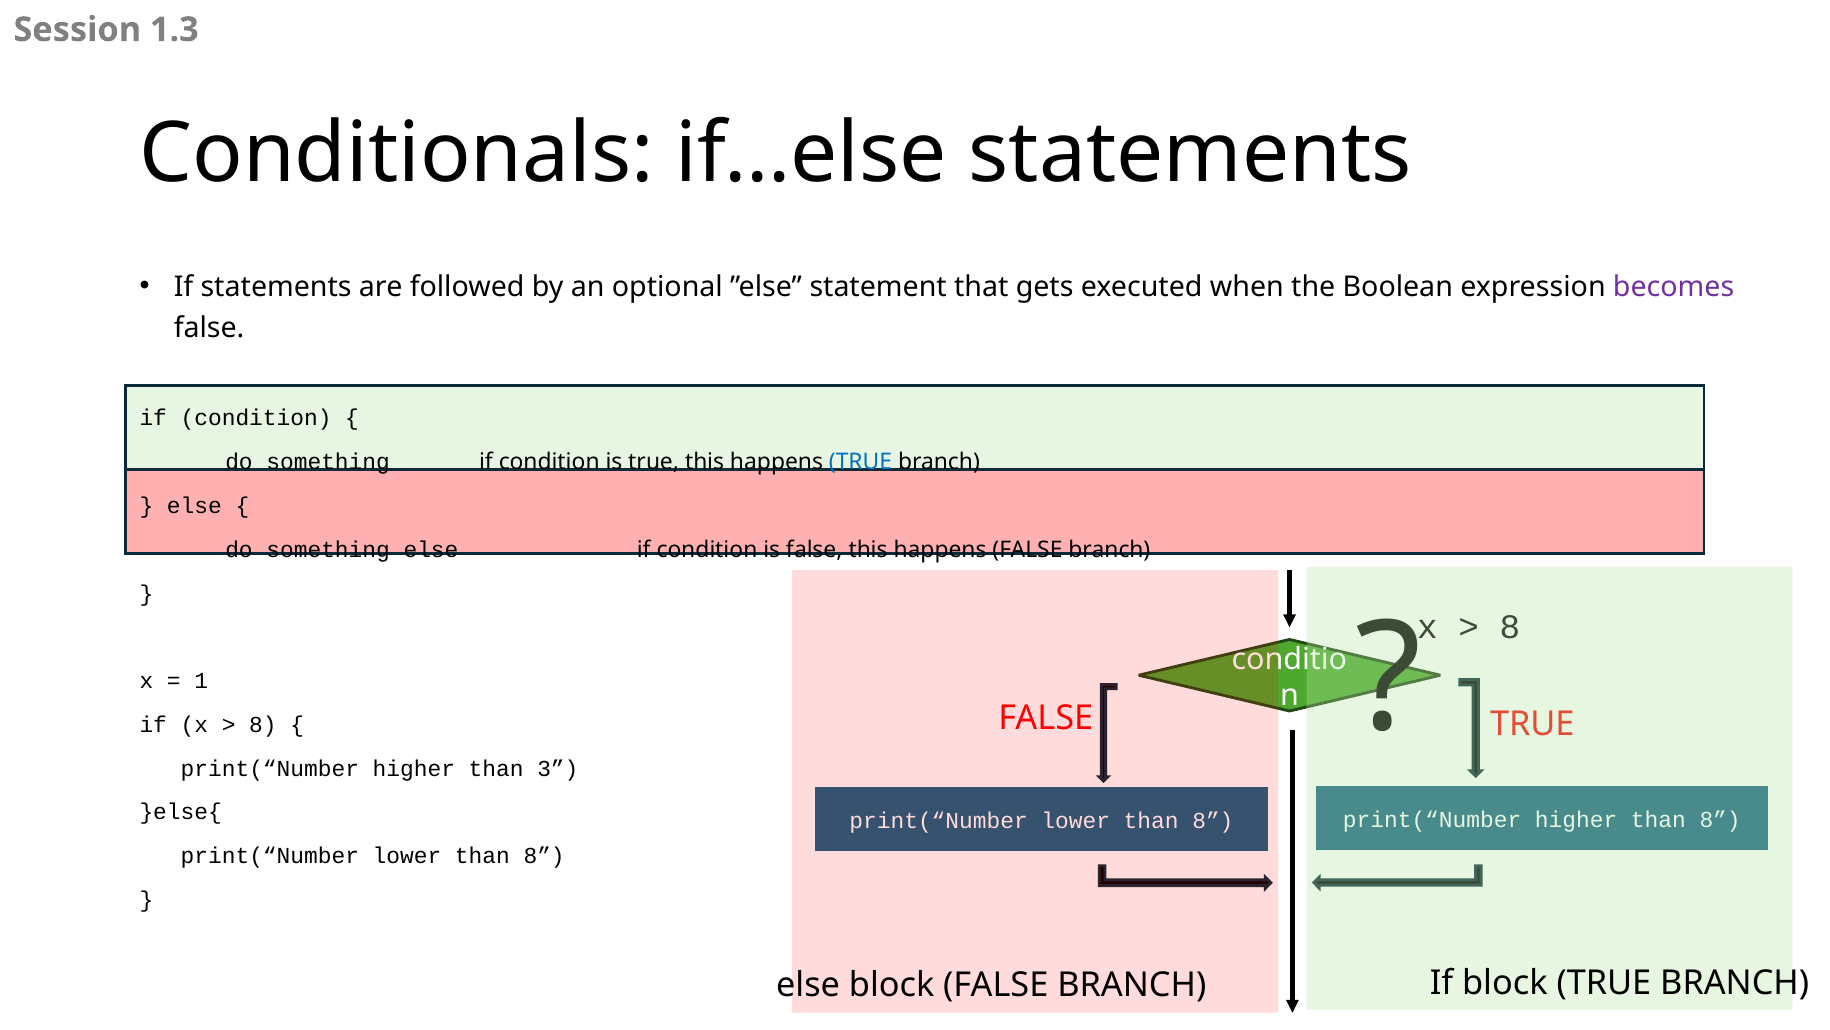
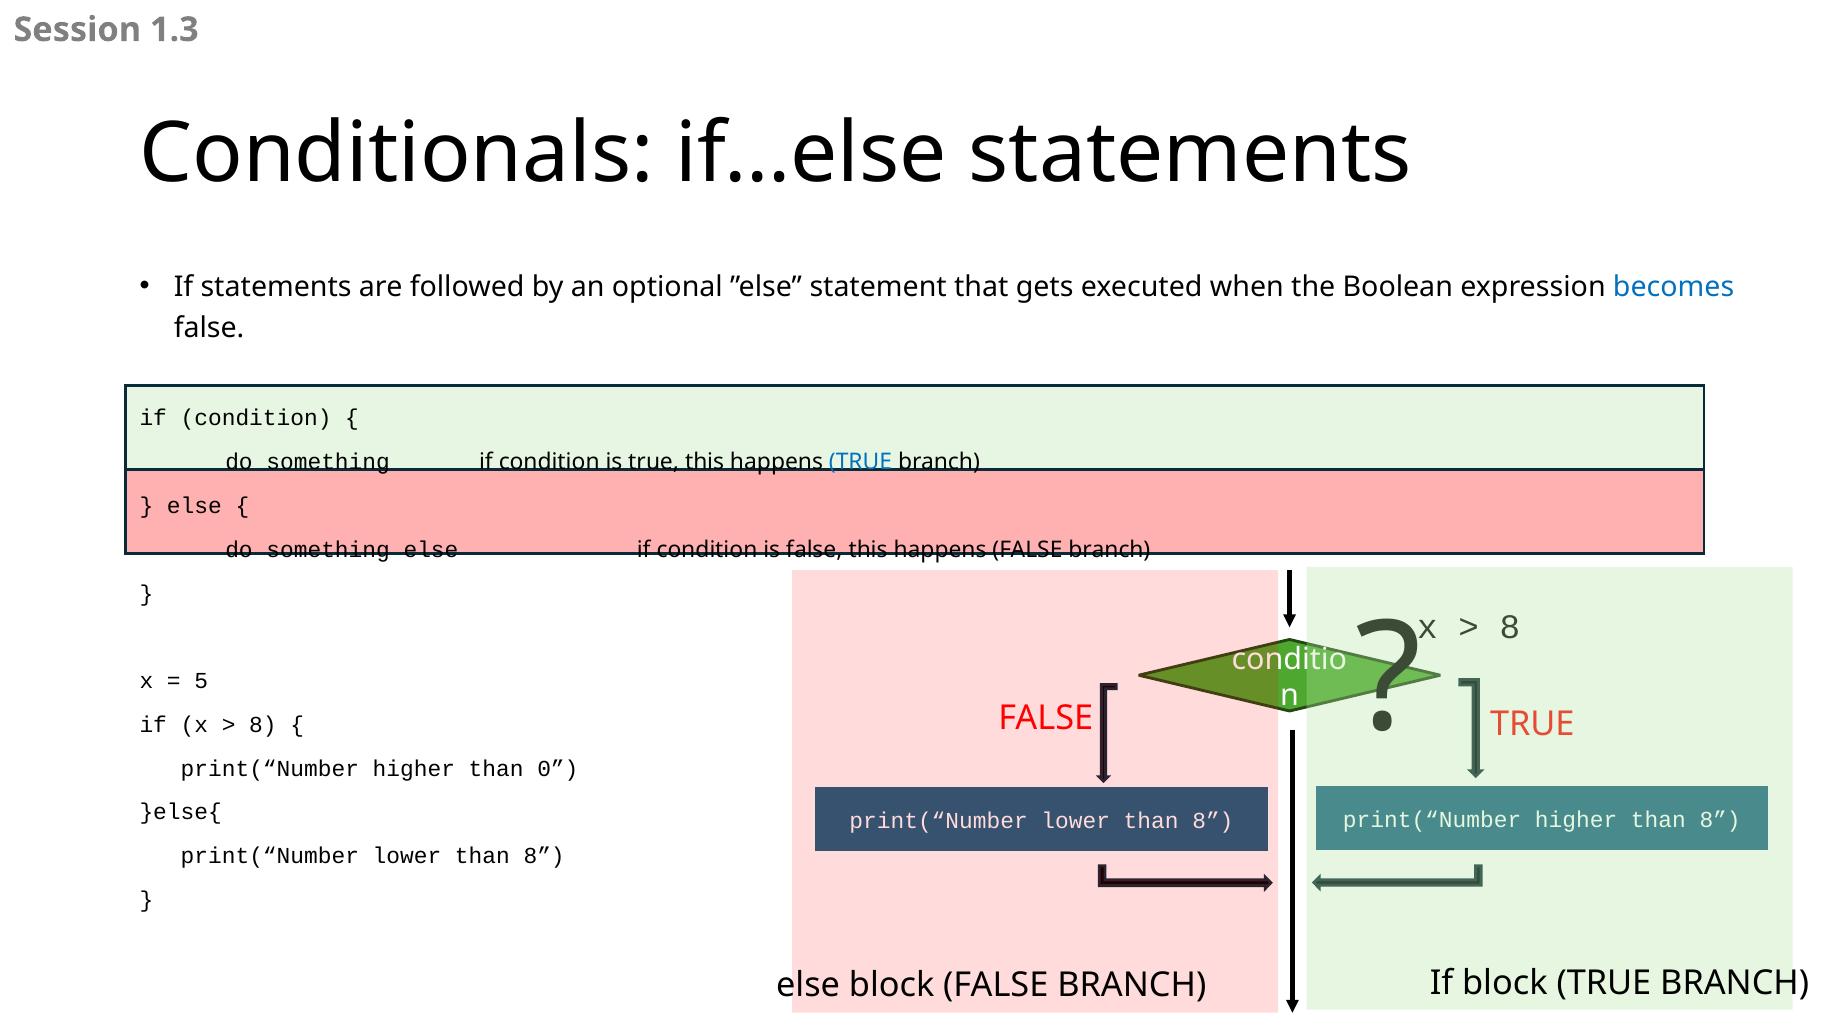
becomes colour: purple -> blue (1674, 287)
1: 1 -> 5 (201, 681)
3: 3 -> 0 (558, 768)
